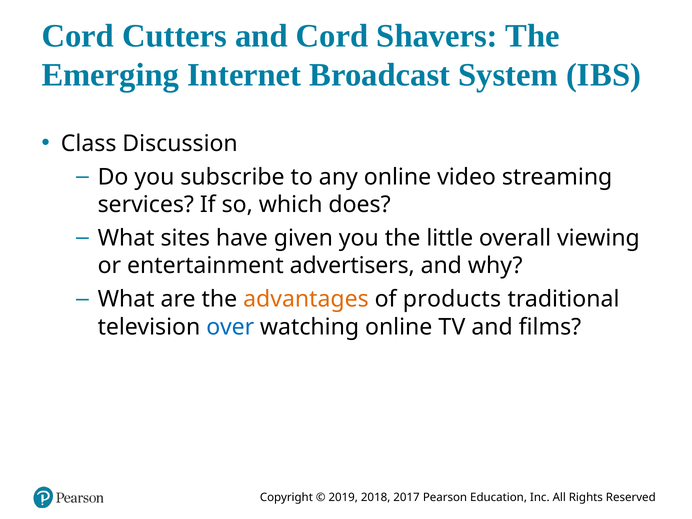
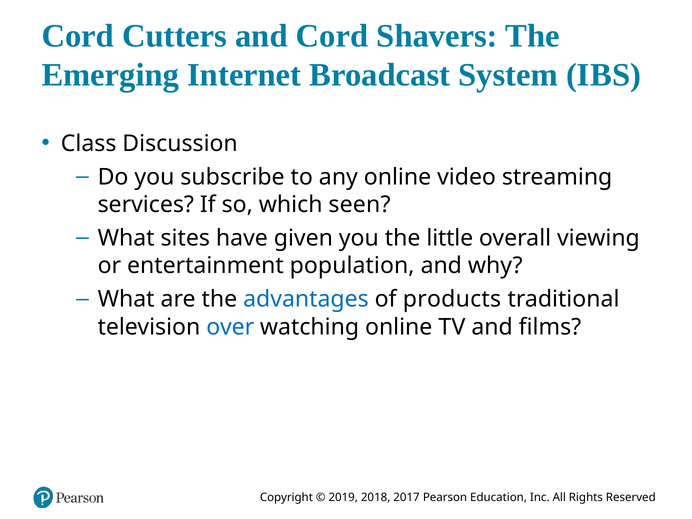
does: does -> seen (359, 205)
advertisers: advertisers -> population (352, 266)
advantages colour: orange -> blue (306, 299)
